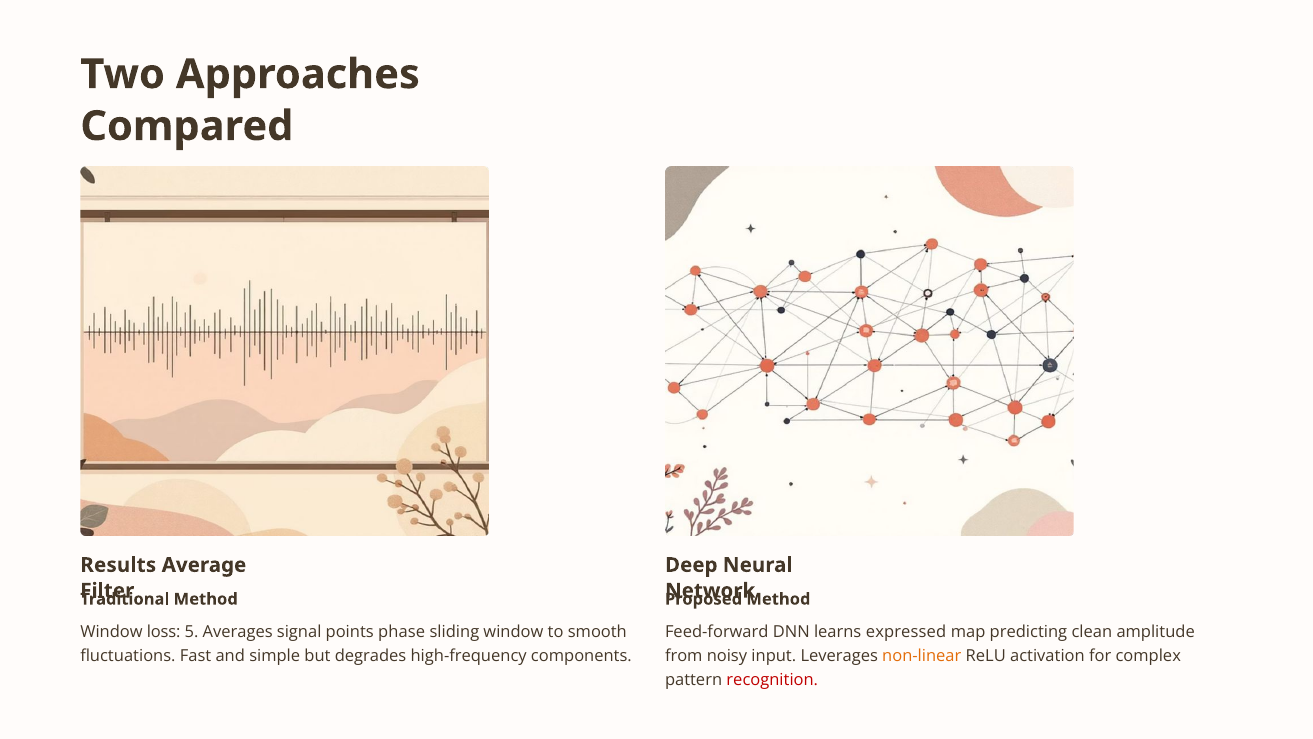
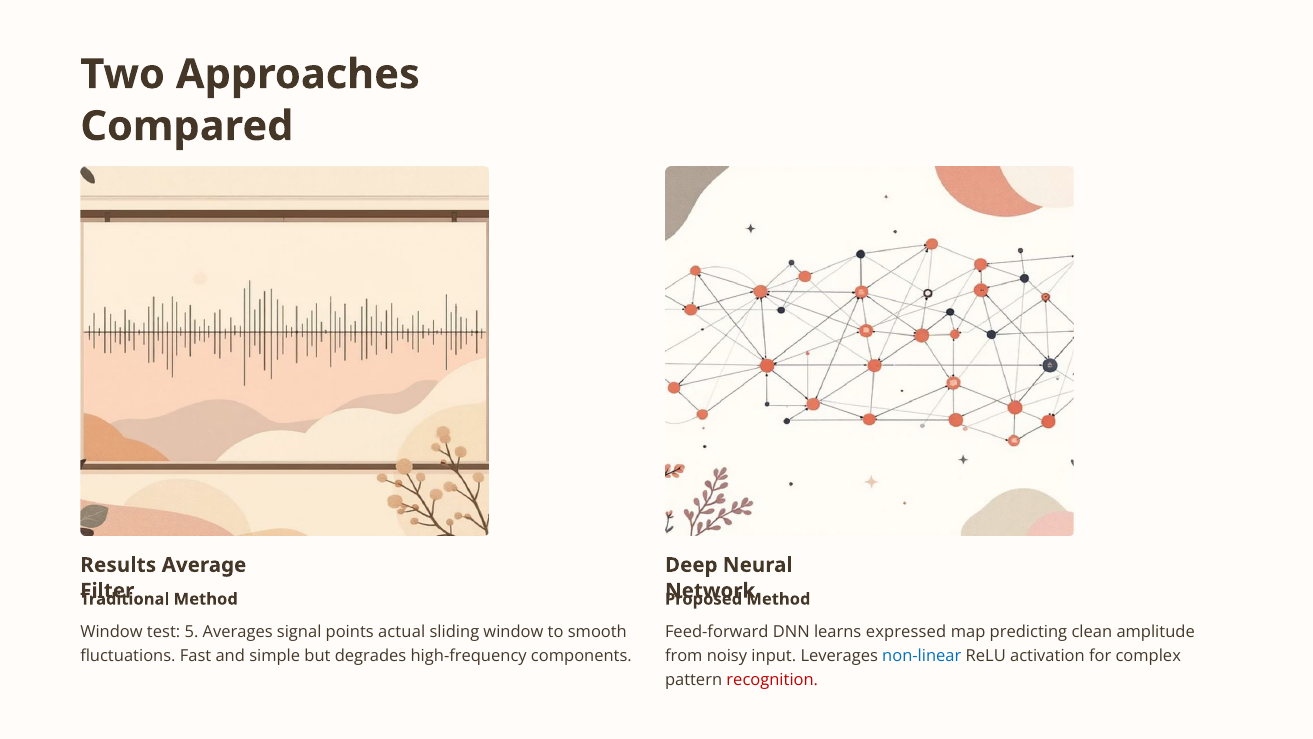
loss: loss -> test (164, 631)
phase: phase -> actual (402, 631)
non-linear colour: orange -> blue (922, 655)
